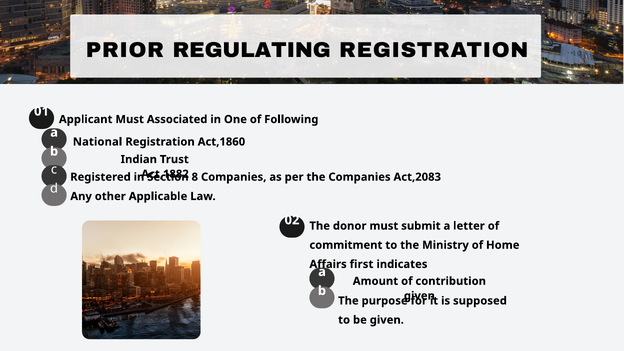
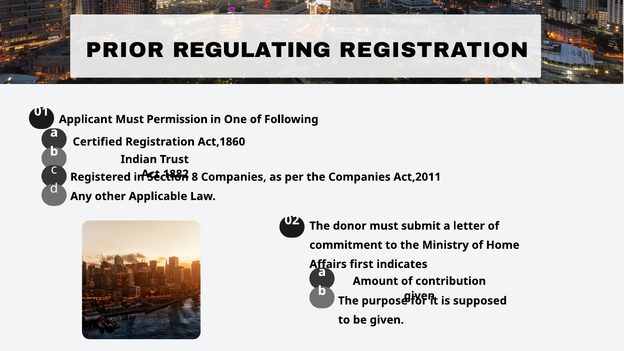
Associated: Associated -> Permission (177, 119)
National: National -> Certified (98, 142)
Act,2083: Act,2083 -> Act,2011 (417, 177)
